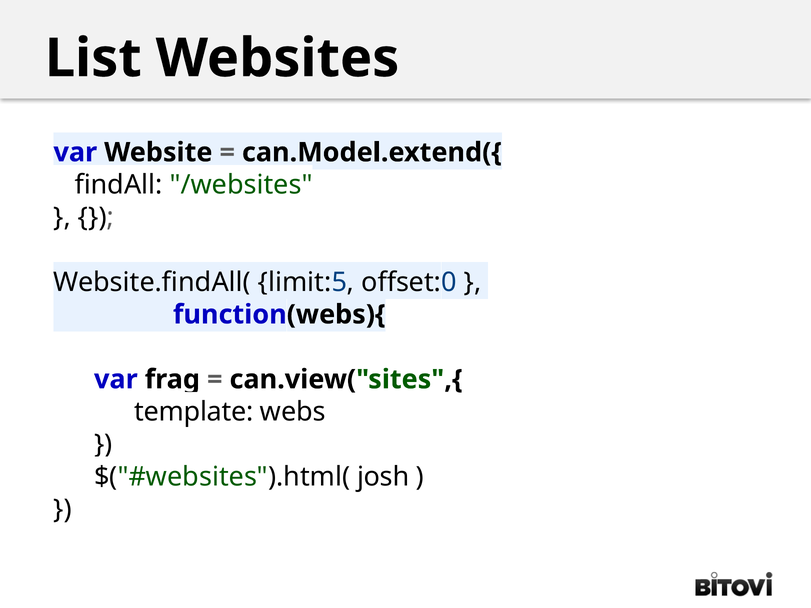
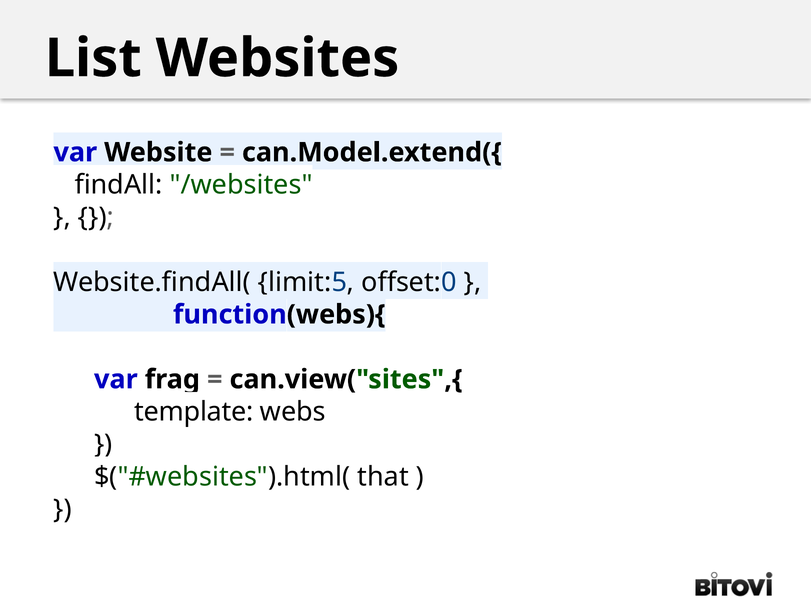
josh: josh -> that (383, 477)
